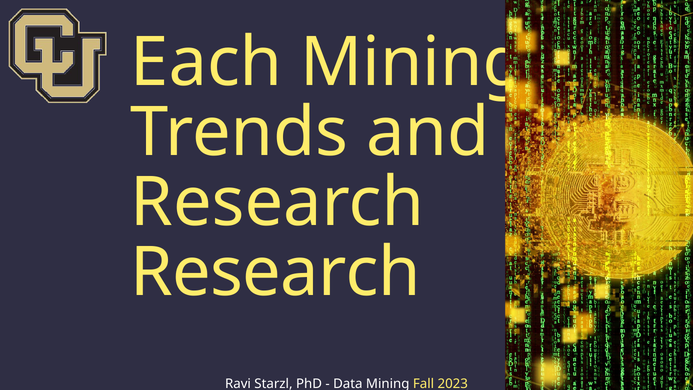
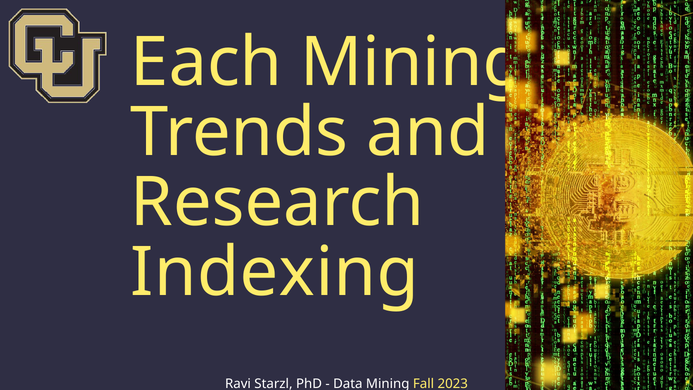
Research: Research -> Indexing (275, 272)
